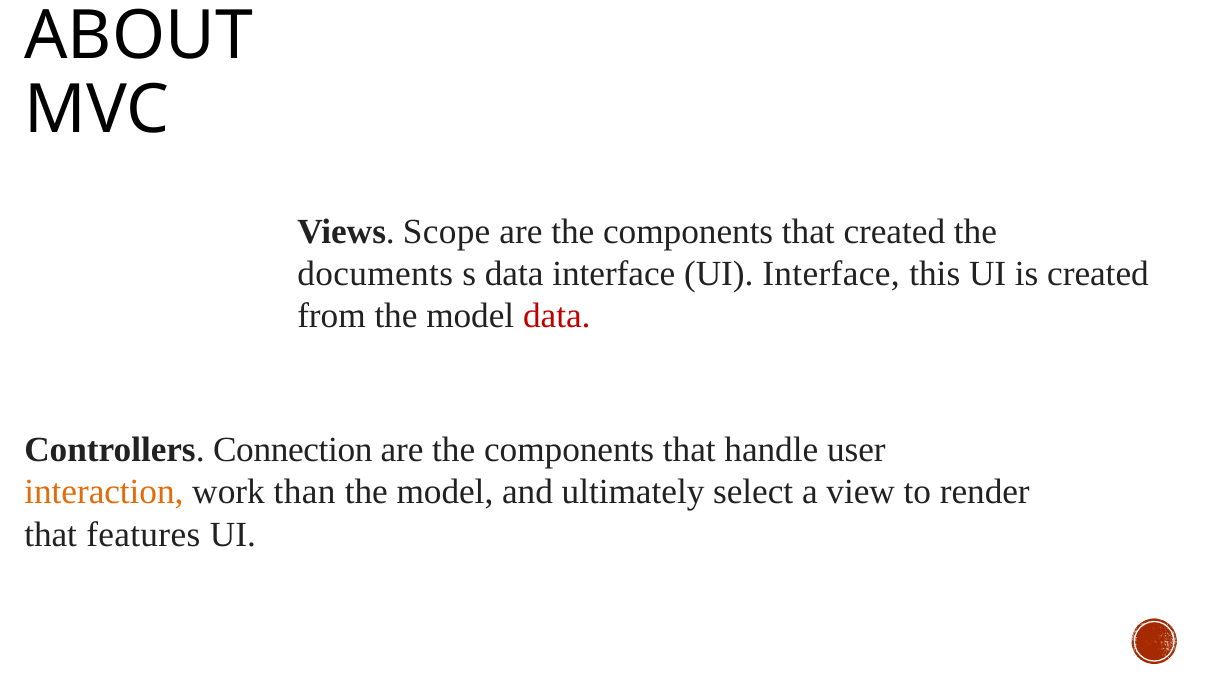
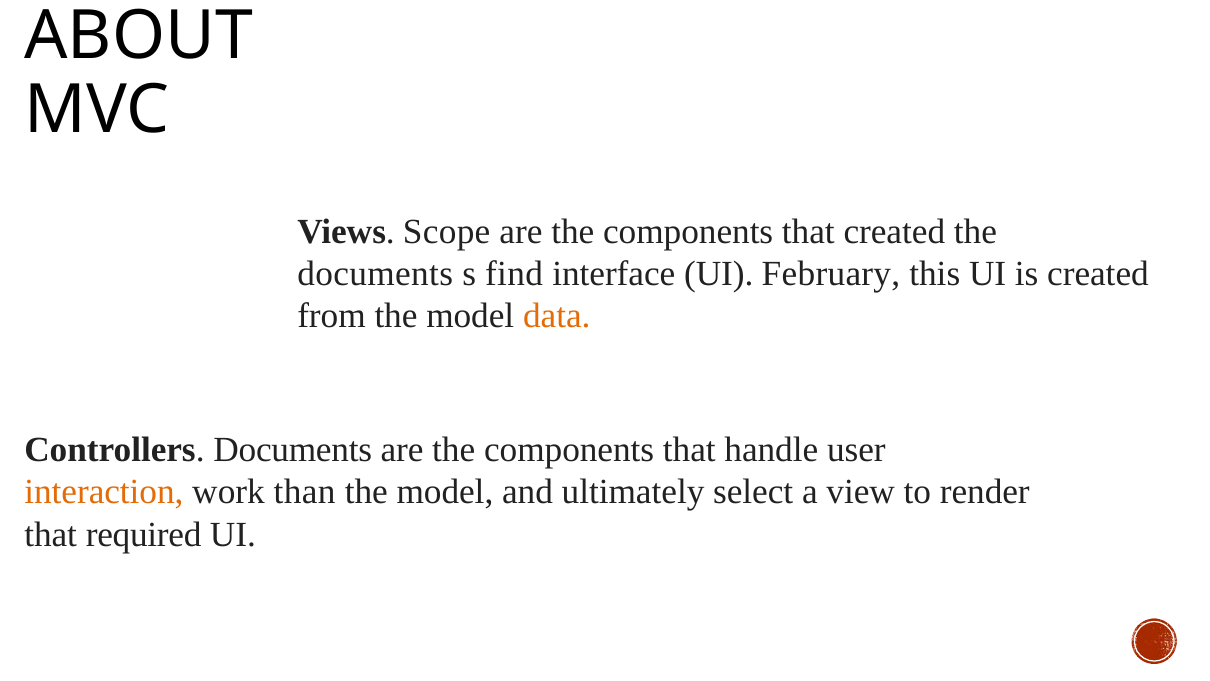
s data: data -> find (514, 274)
UI Interface: Interface -> February (831, 274)
data colour: red -> orange (557, 316)
Controllers Connection: Connection -> Documents (293, 450)
features: features -> required (144, 534)
